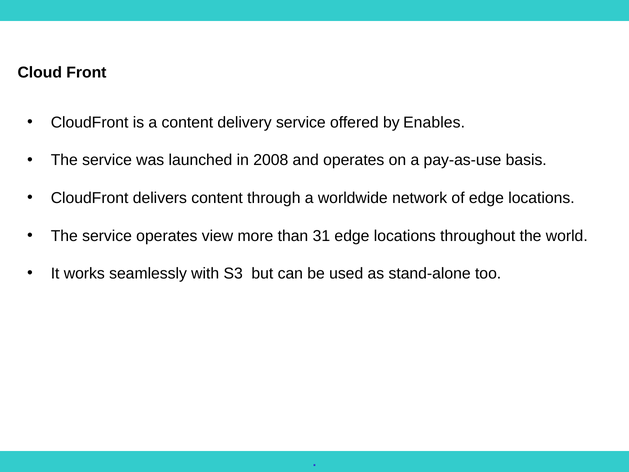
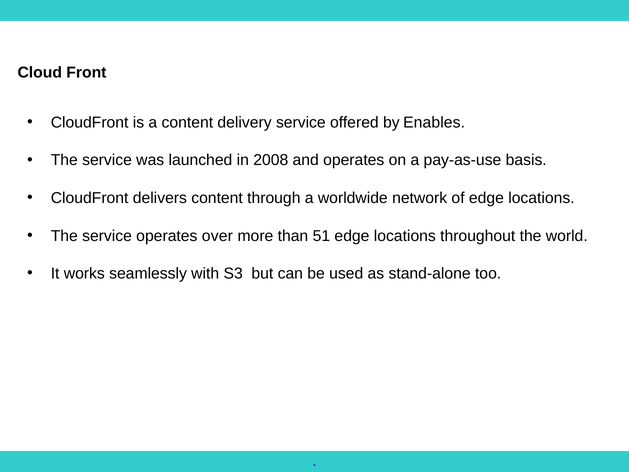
view: view -> over (217, 236)
31: 31 -> 51 (321, 236)
